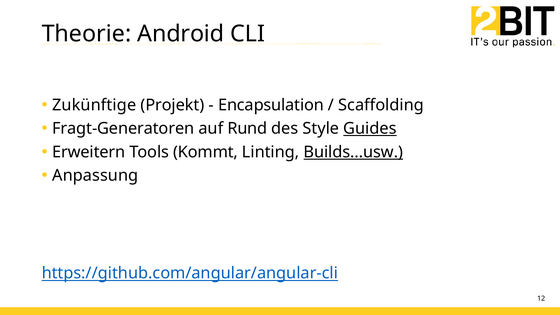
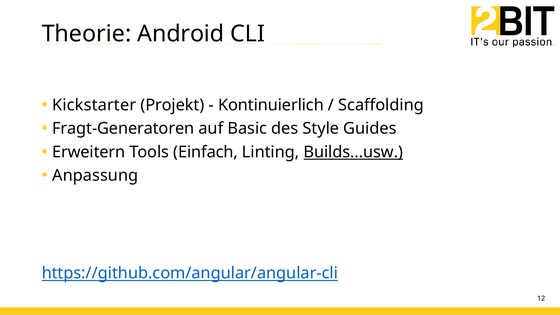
Zukünftige: Zukünftige -> Kickstarter (94, 105)
Encapsulation: Encapsulation -> Kontinuierlich (271, 105)
Rund: Rund -> Basic (247, 129)
Guides underline: present -> none (370, 129)
Kommt: Kommt -> Einfach (206, 152)
